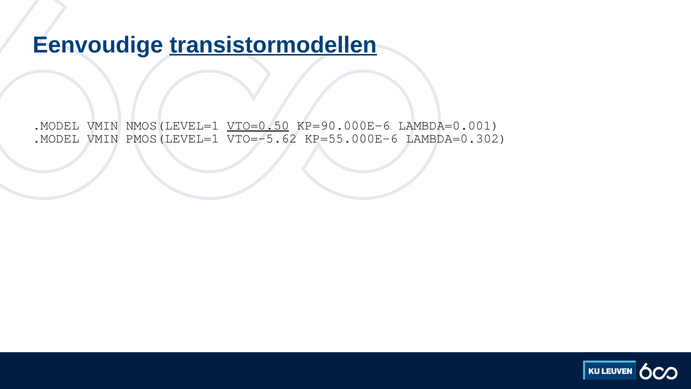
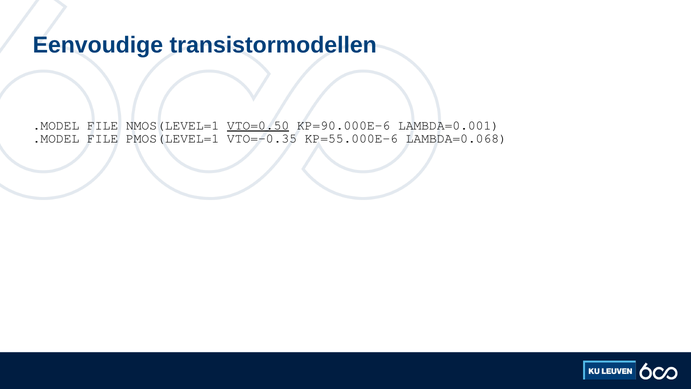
transistormodellen underline: present -> none (273, 45)
VMIN: VMIN -> FILE (103, 125)
VMIN: VMIN -> FILE (103, 138)
VTO=-5.62: VTO=-5.62 -> VTO=-0.35 (262, 138)
LAMBDA=0.302: LAMBDA=0.302 -> LAMBDA=0.068 (456, 138)
